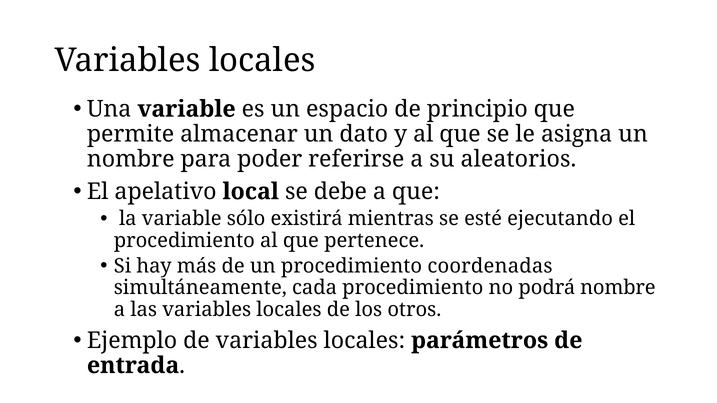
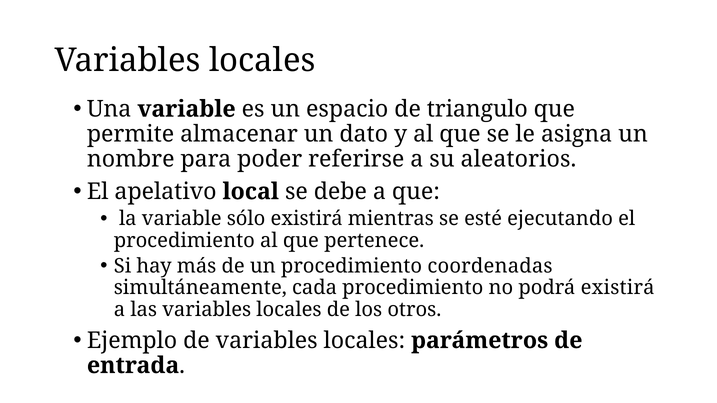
principio: principio -> triangulo (477, 109)
podrá nombre: nombre -> existirá (618, 288)
